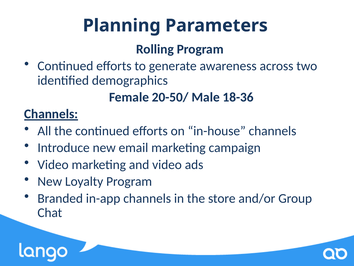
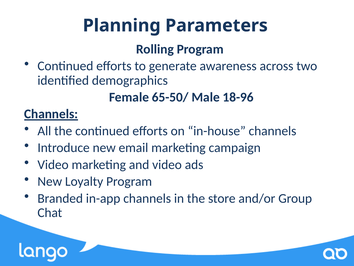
20-50/: 20-50/ -> 65-50/ (170, 97)
18-36: 18-36 -> 18-96 (238, 97)
